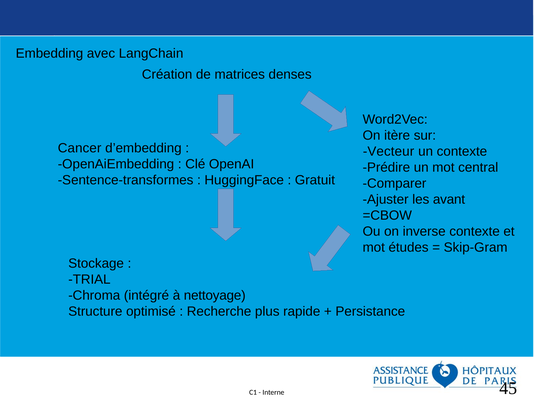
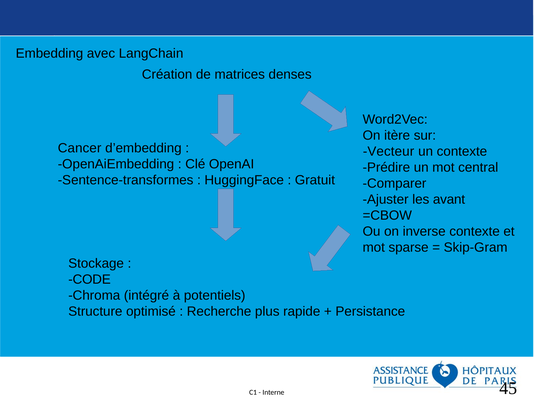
études: études -> sparse (409, 248)
TRIAL: TRIAL -> CODE (89, 280)
nettoyage: nettoyage -> potentiels (215, 296)
